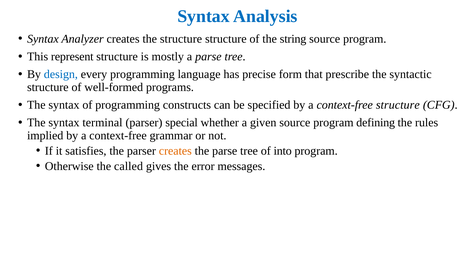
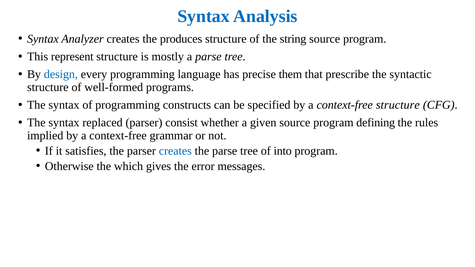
the structure: structure -> produces (181, 39)
form: form -> them (290, 74)
terminal: terminal -> replaced (103, 123)
special: special -> consist (182, 123)
creates colour: orange -> blue (175, 151)
called: called -> which (129, 166)
